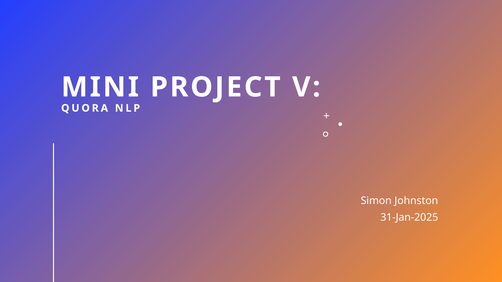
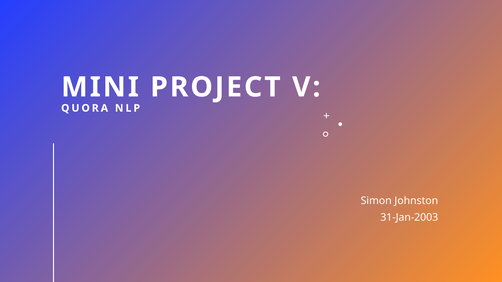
31-Jan-2025: 31-Jan-2025 -> 31-Jan-2003 (409, 218)
